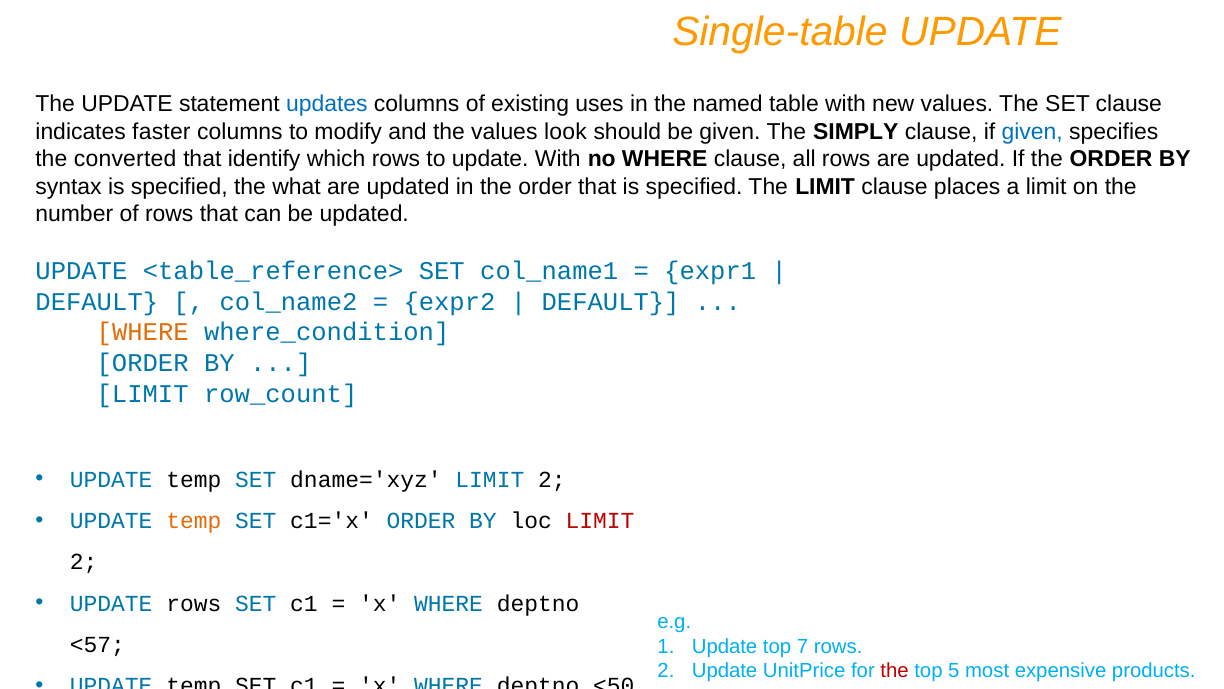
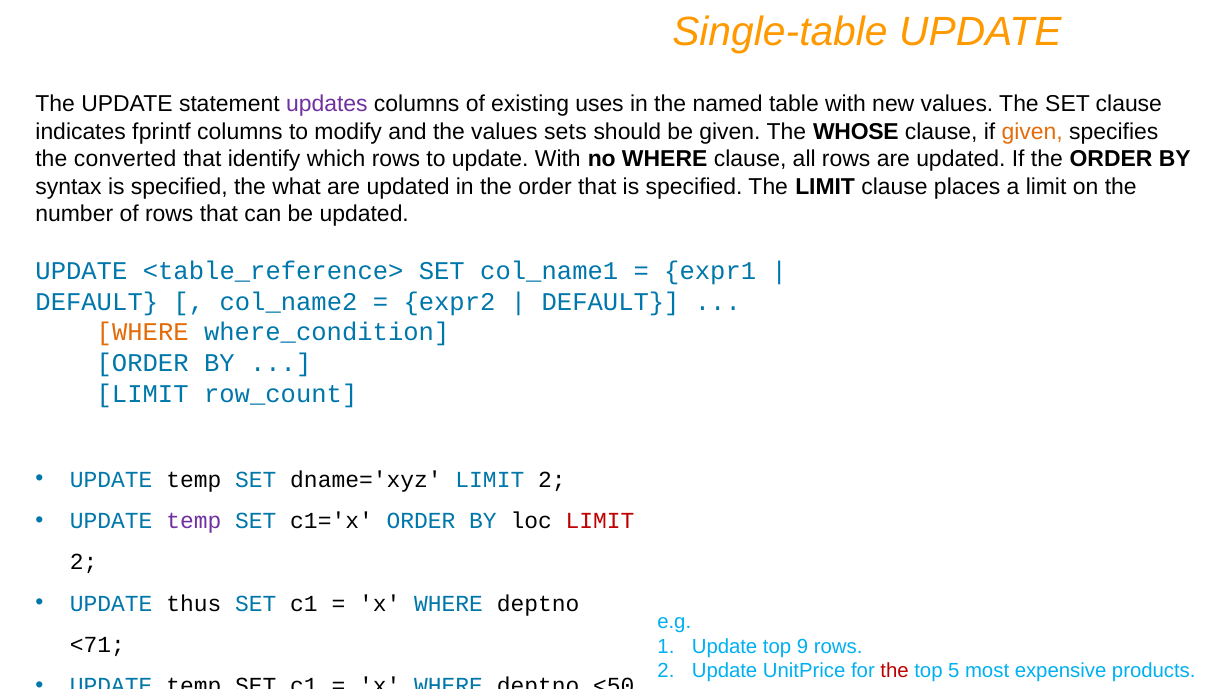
updates colour: blue -> purple (327, 104)
faster: faster -> fprintf (161, 132)
look: look -> sets (565, 132)
SIMPLY: SIMPLY -> WHOSE (856, 132)
given colour: blue -> orange (1032, 132)
temp colour: orange -> purple (194, 520)
UPDATE rows: rows -> thus (194, 603)
<57: <57 -> <71 (97, 644)
7: 7 -> 9 (803, 646)
